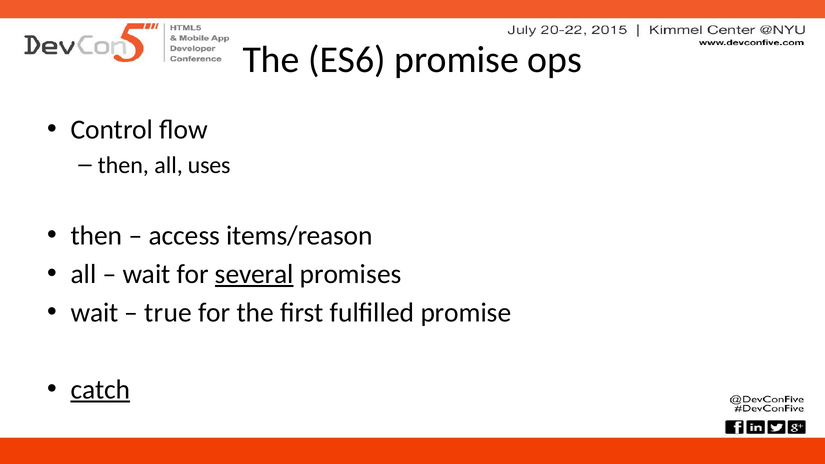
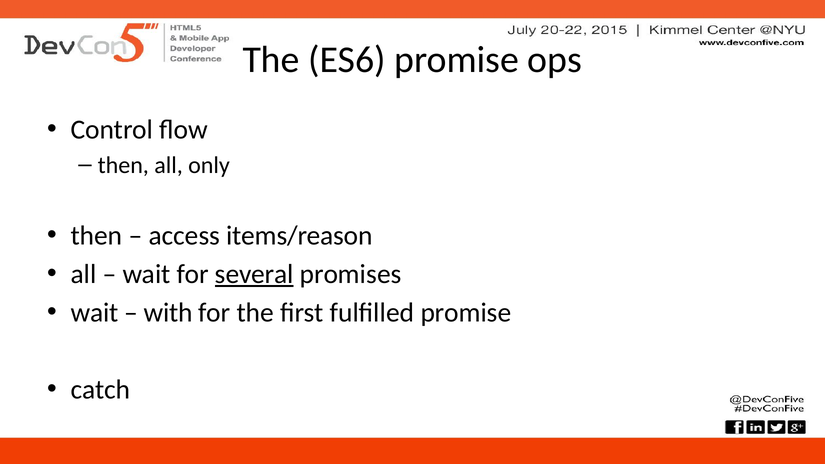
uses: uses -> only (209, 165)
true: true -> with (168, 313)
catch underline: present -> none (100, 390)
